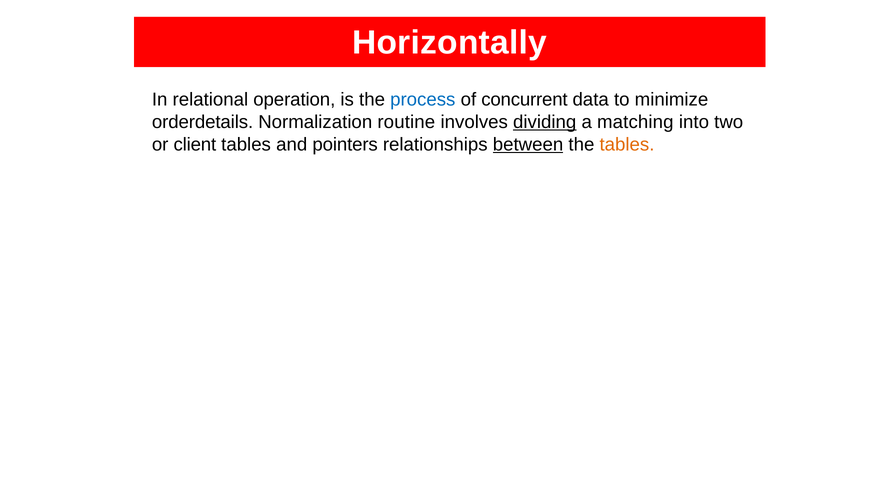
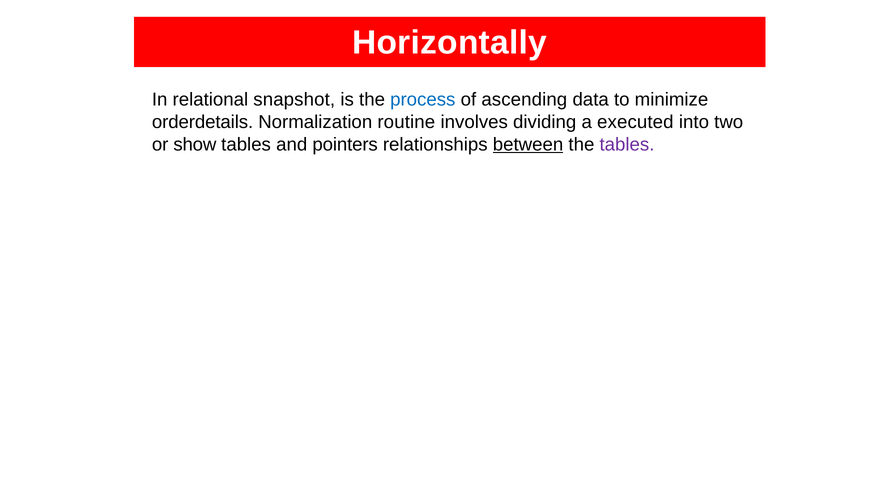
operation: operation -> snapshot (294, 100)
concurrent: concurrent -> ascending (524, 100)
dividing underline: present -> none (545, 122)
matching: matching -> executed (635, 122)
client: client -> show (195, 144)
tables colour: orange -> purple (627, 144)
